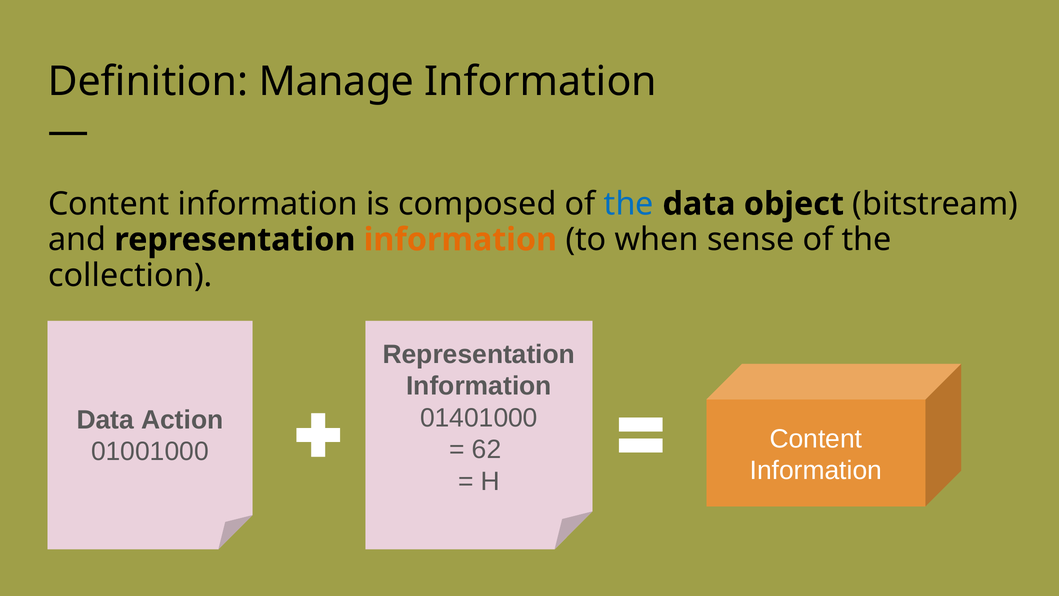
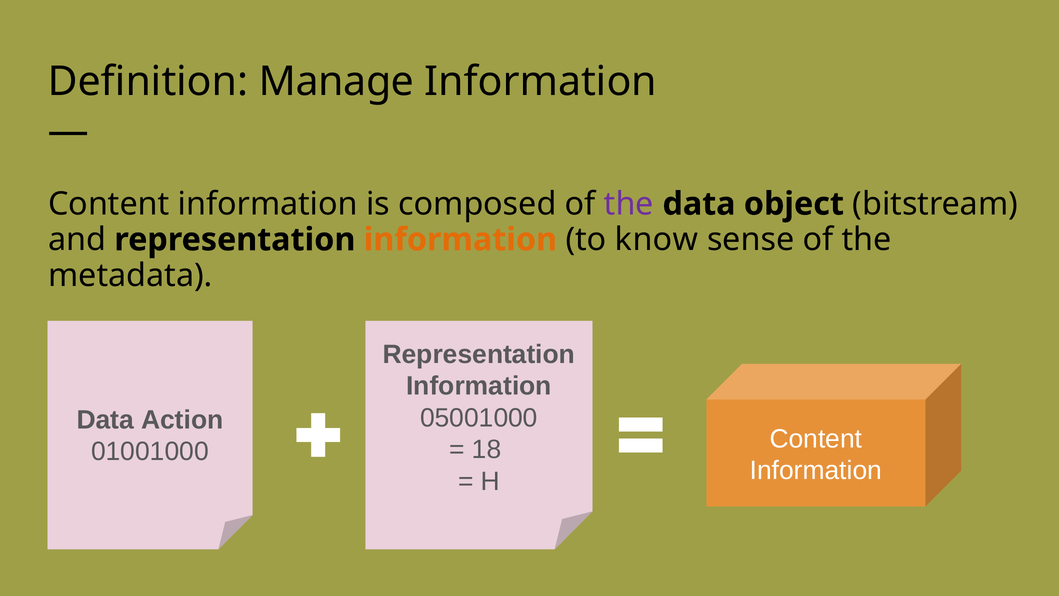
the colour: blue -> purple (629, 204)
when: when -> know (657, 240)
collection: collection -> metadata (130, 275)
01401000: 01401000 -> 05001000 (479, 418)
62: 62 -> 18 (487, 450)
